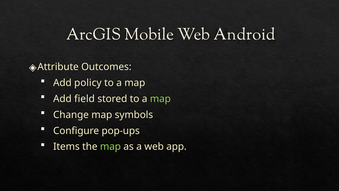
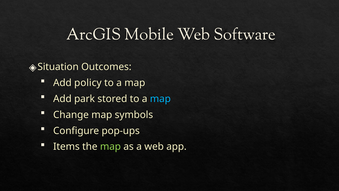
Android: Android -> Software (245, 34)
Attribute: Attribute -> Situation (58, 67)
field: field -> park (85, 99)
map colour: light green -> light blue (160, 99)
